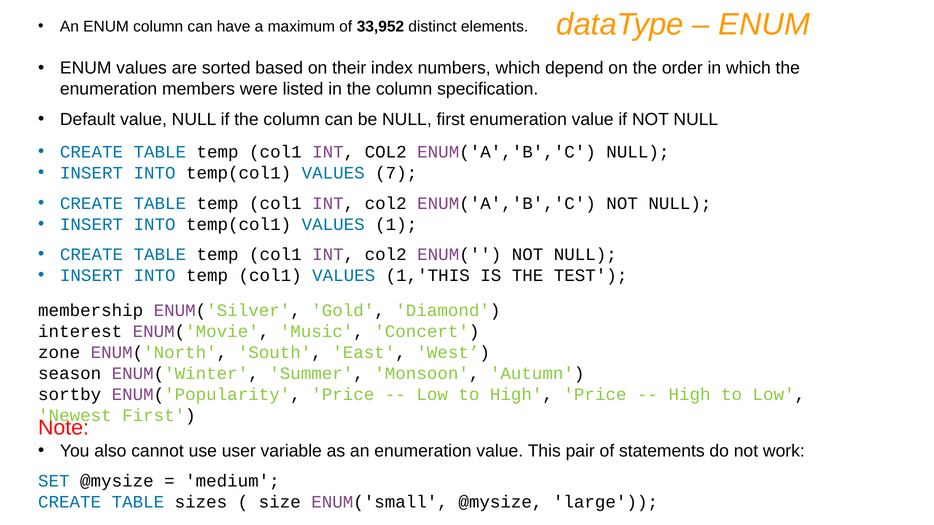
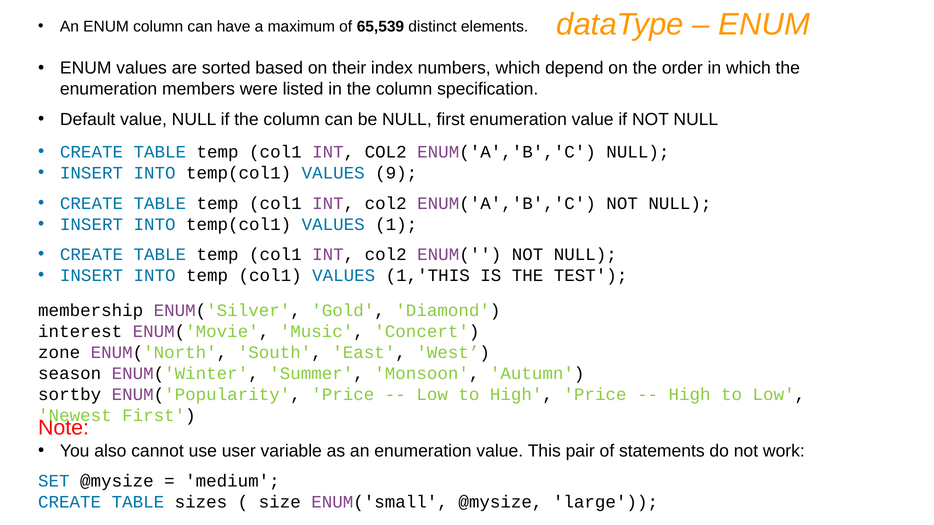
33,952: 33,952 -> 65,539 (380, 27)
7: 7 -> 9 (396, 173)
